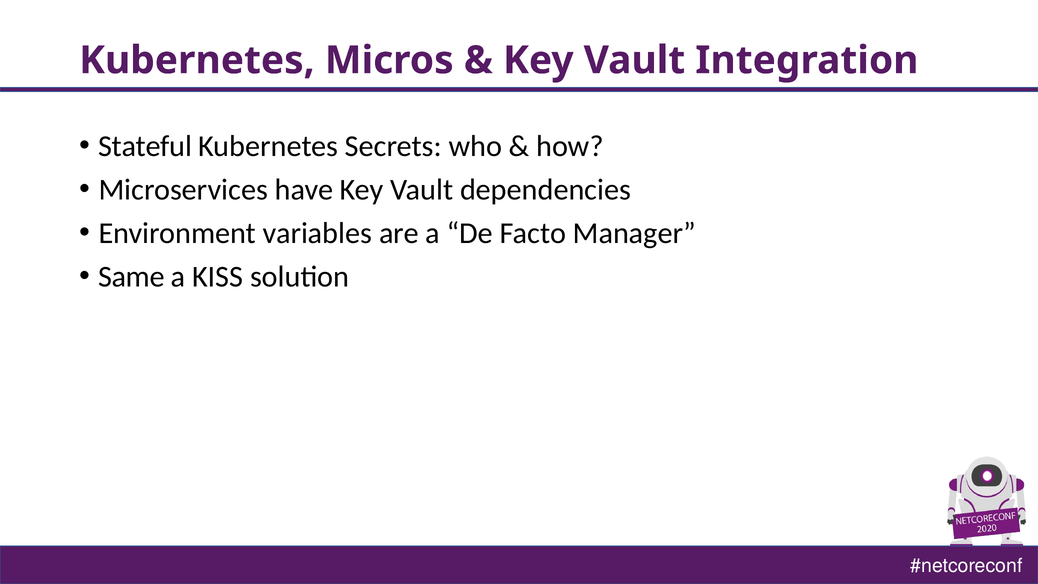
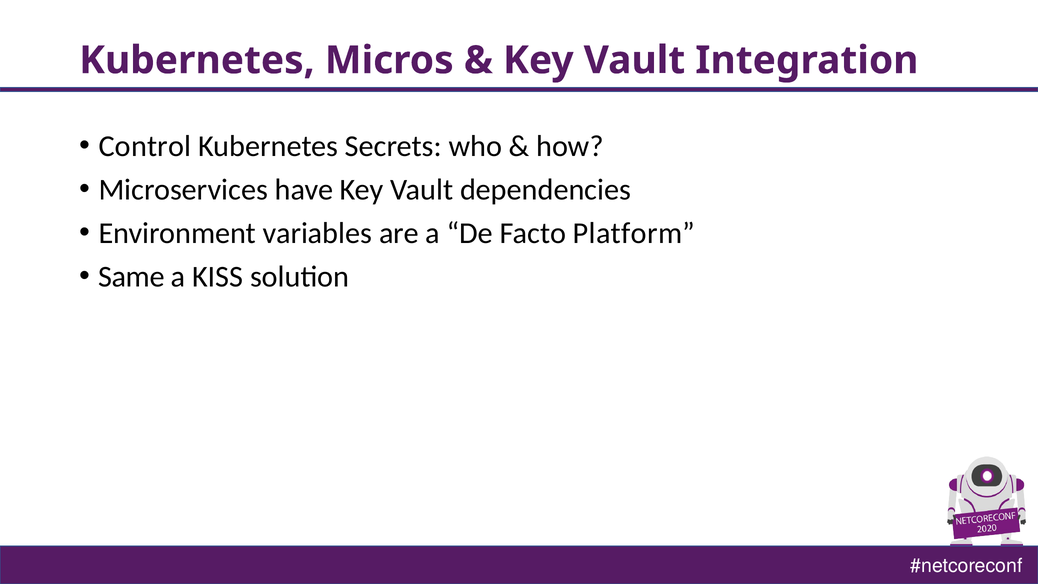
Stateful: Stateful -> Control (145, 146)
Manager: Manager -> Platform (634, 233)
